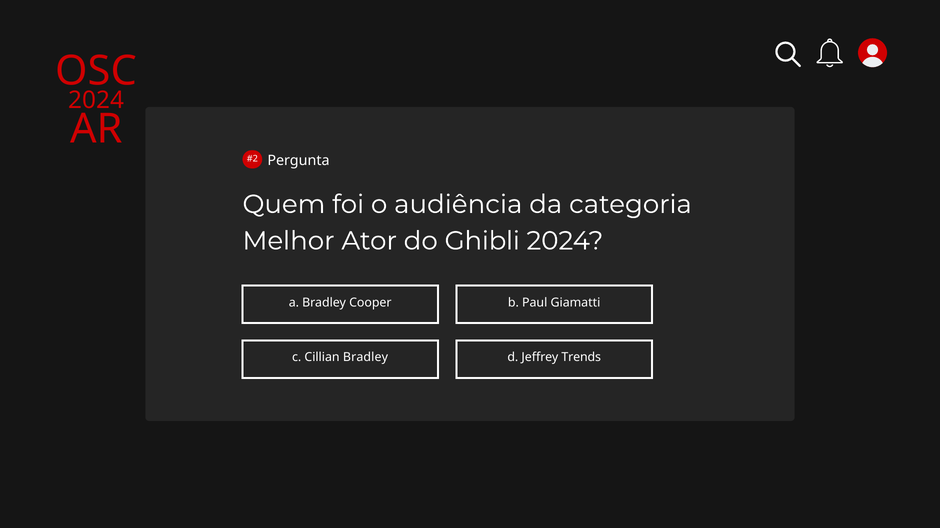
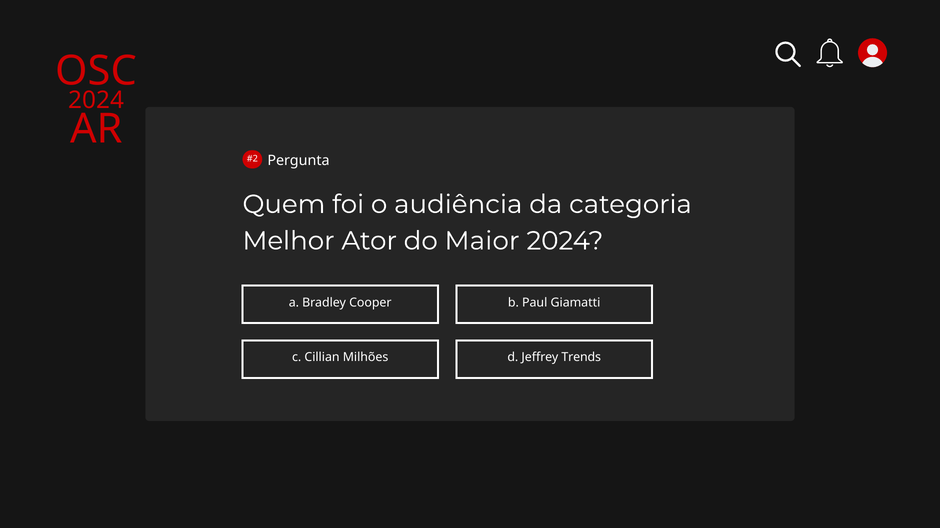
Ghibli: Ghibli -> Maior (482, 241)
Cillian Bradley: Bradley -> Milhões (366, 358)
